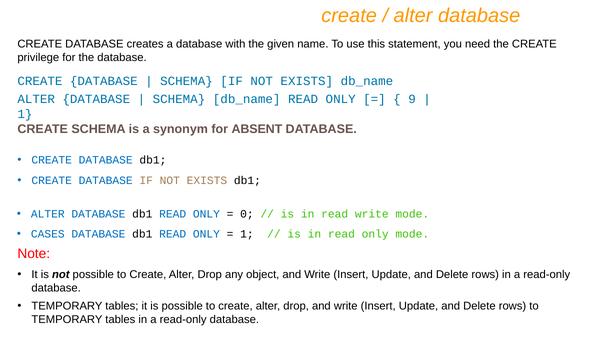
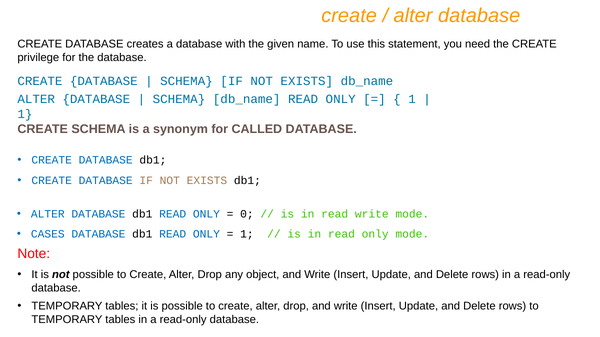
9: 9 -> 1 (412, 99)
ABSENT: ABSENT -> CALLED (257, 129)
